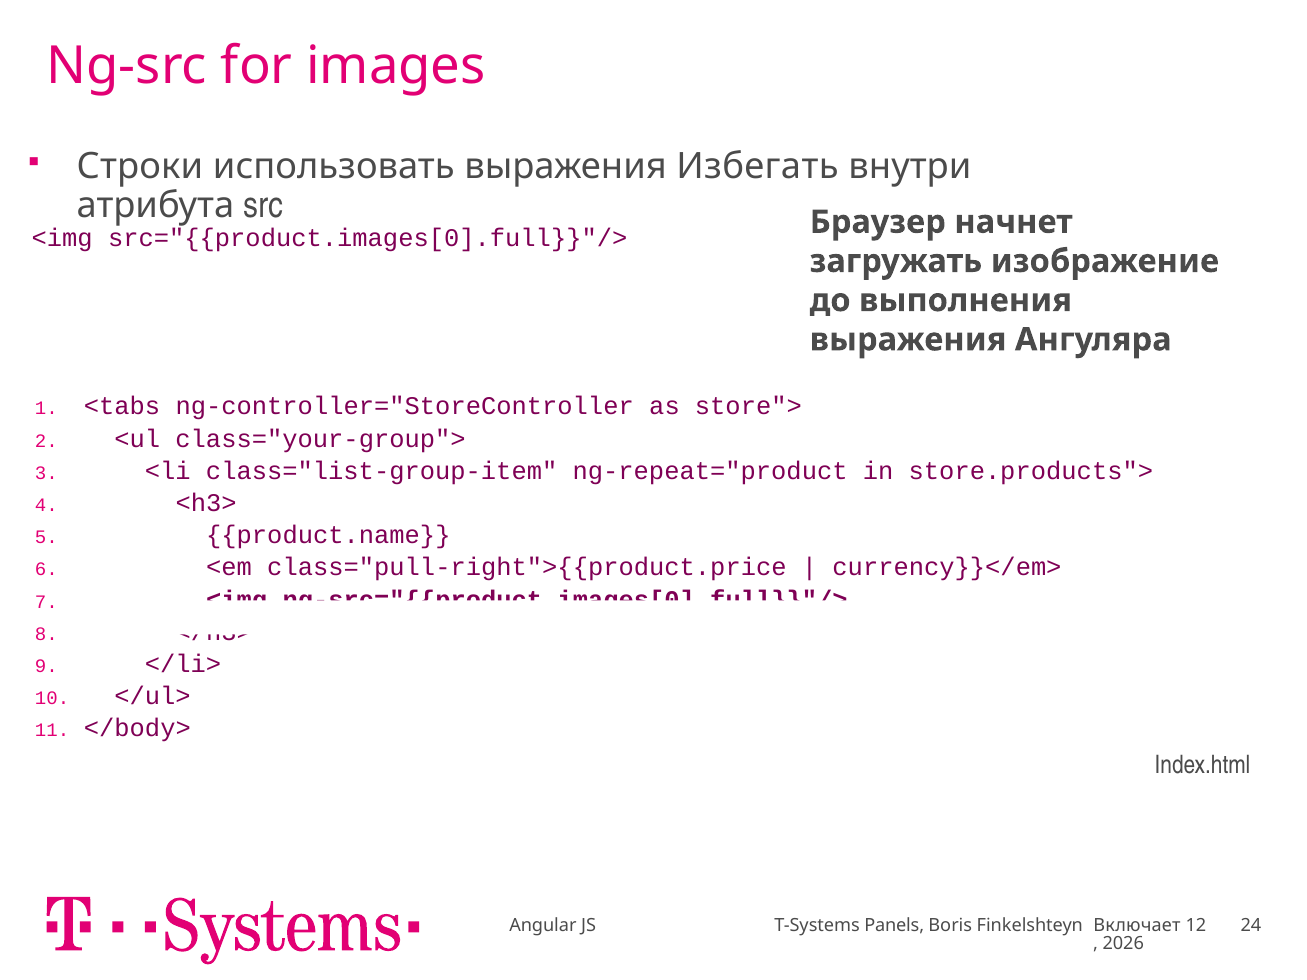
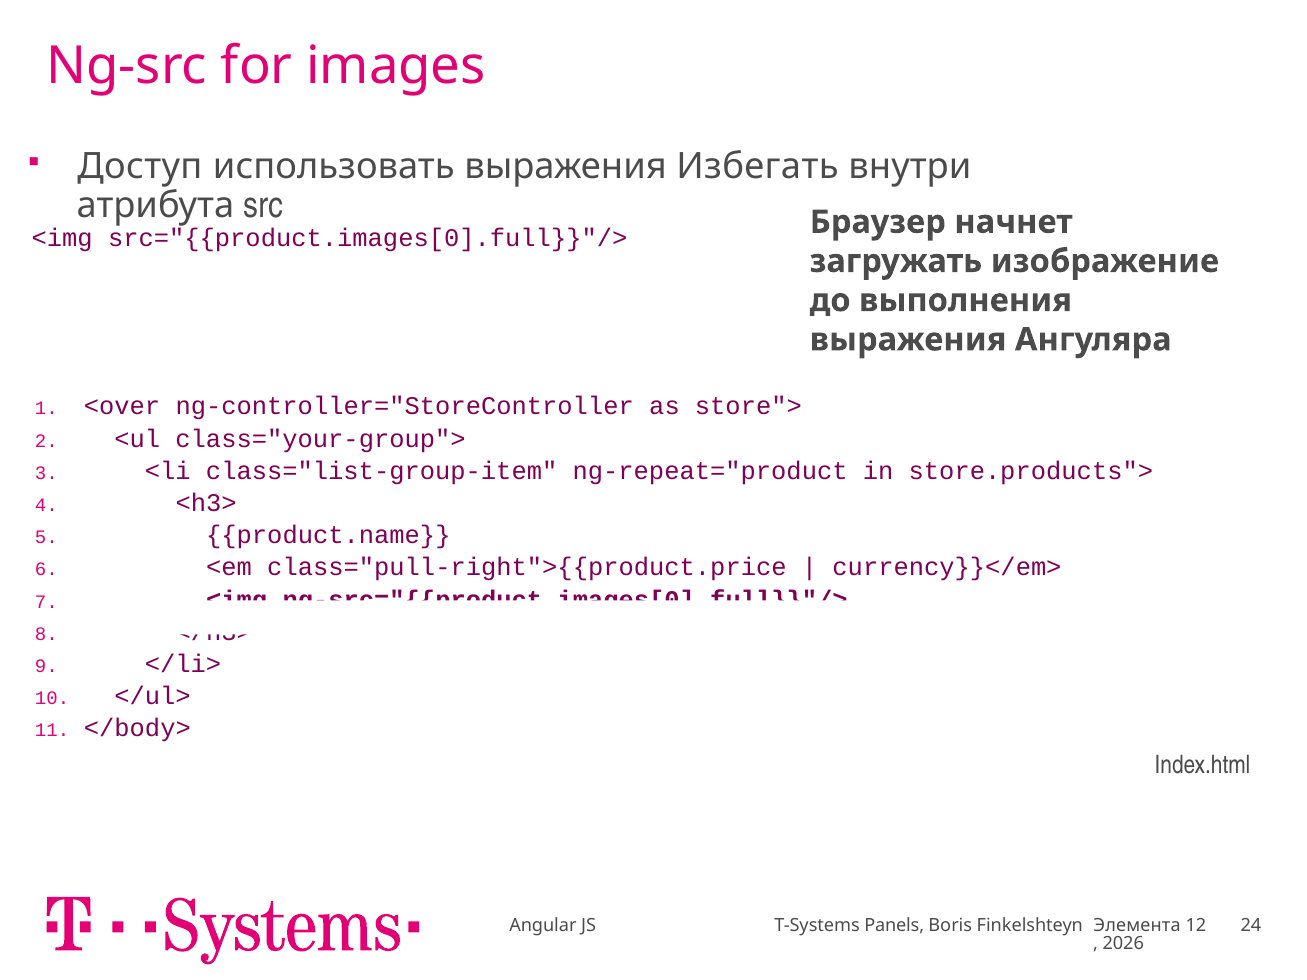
Строки: Строки -> Доступ (140, 167)
<tabs: <tabs -> <over (122, 407)
Включает: Включает -> Элемента (1137, 926)
